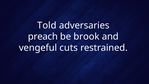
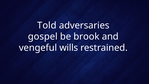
preach: preach -> gospel (43, 36)
cuts: cuts -> wills (69, 48)
